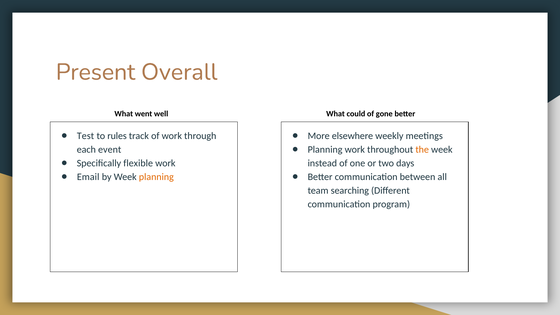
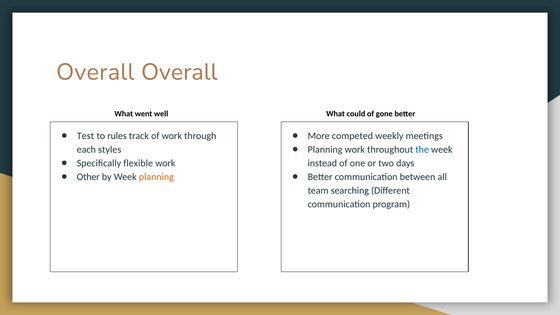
Present: Present -> Overall (95, 72)
elsewhere: elsewhere -> competed (352, 136)
the colour: orange -> blue (422, 150)
event: event -> styles (110, 150)
Email: Email -> Other (88, 177)
